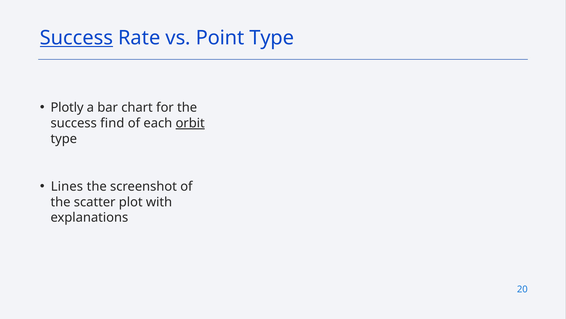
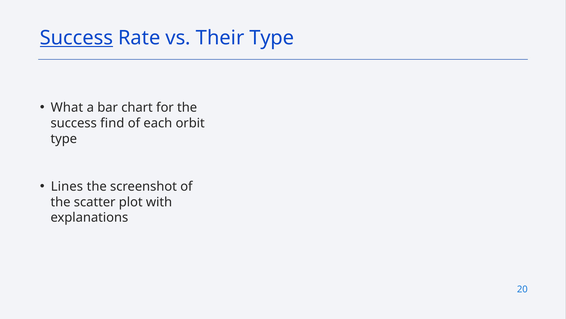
Point: Point -> Their (220, 38)
Plotly: Plotly -> What (67, 107)
orbit underline: present -> none (190, 123)
